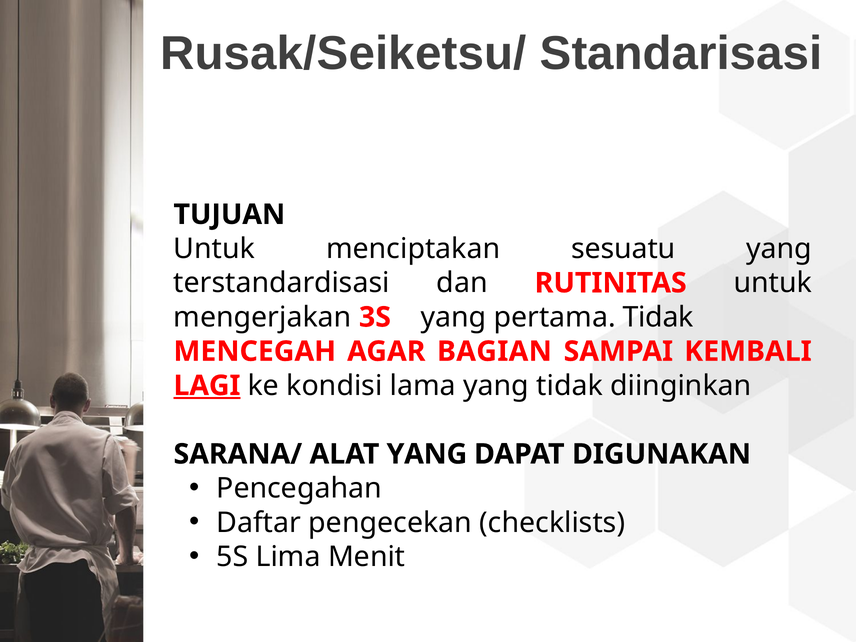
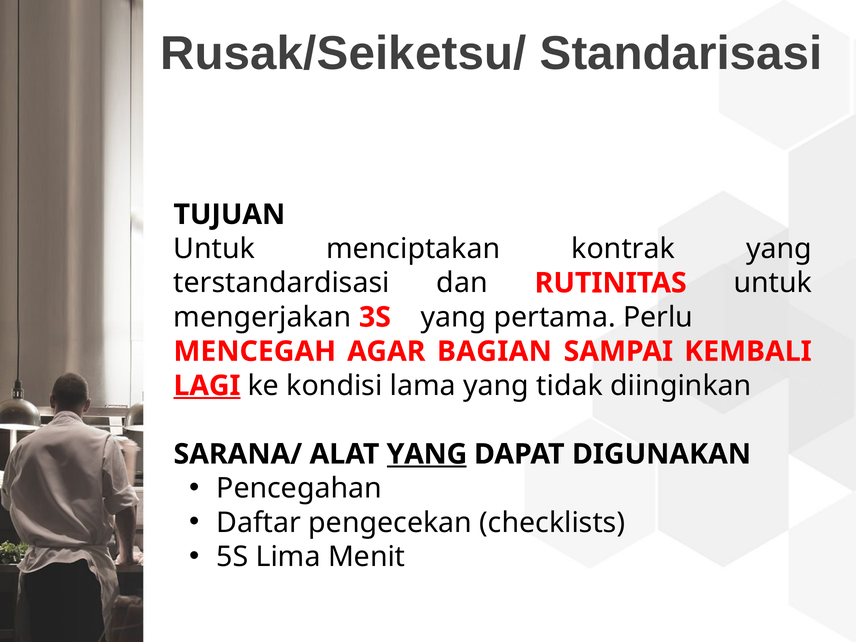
sesuatu: sesuatu -> kontrak (623, 249)
pertama Tidak: Tidak -> Perlu (658, 317)
YANG underline: none -> present (427, 454)
